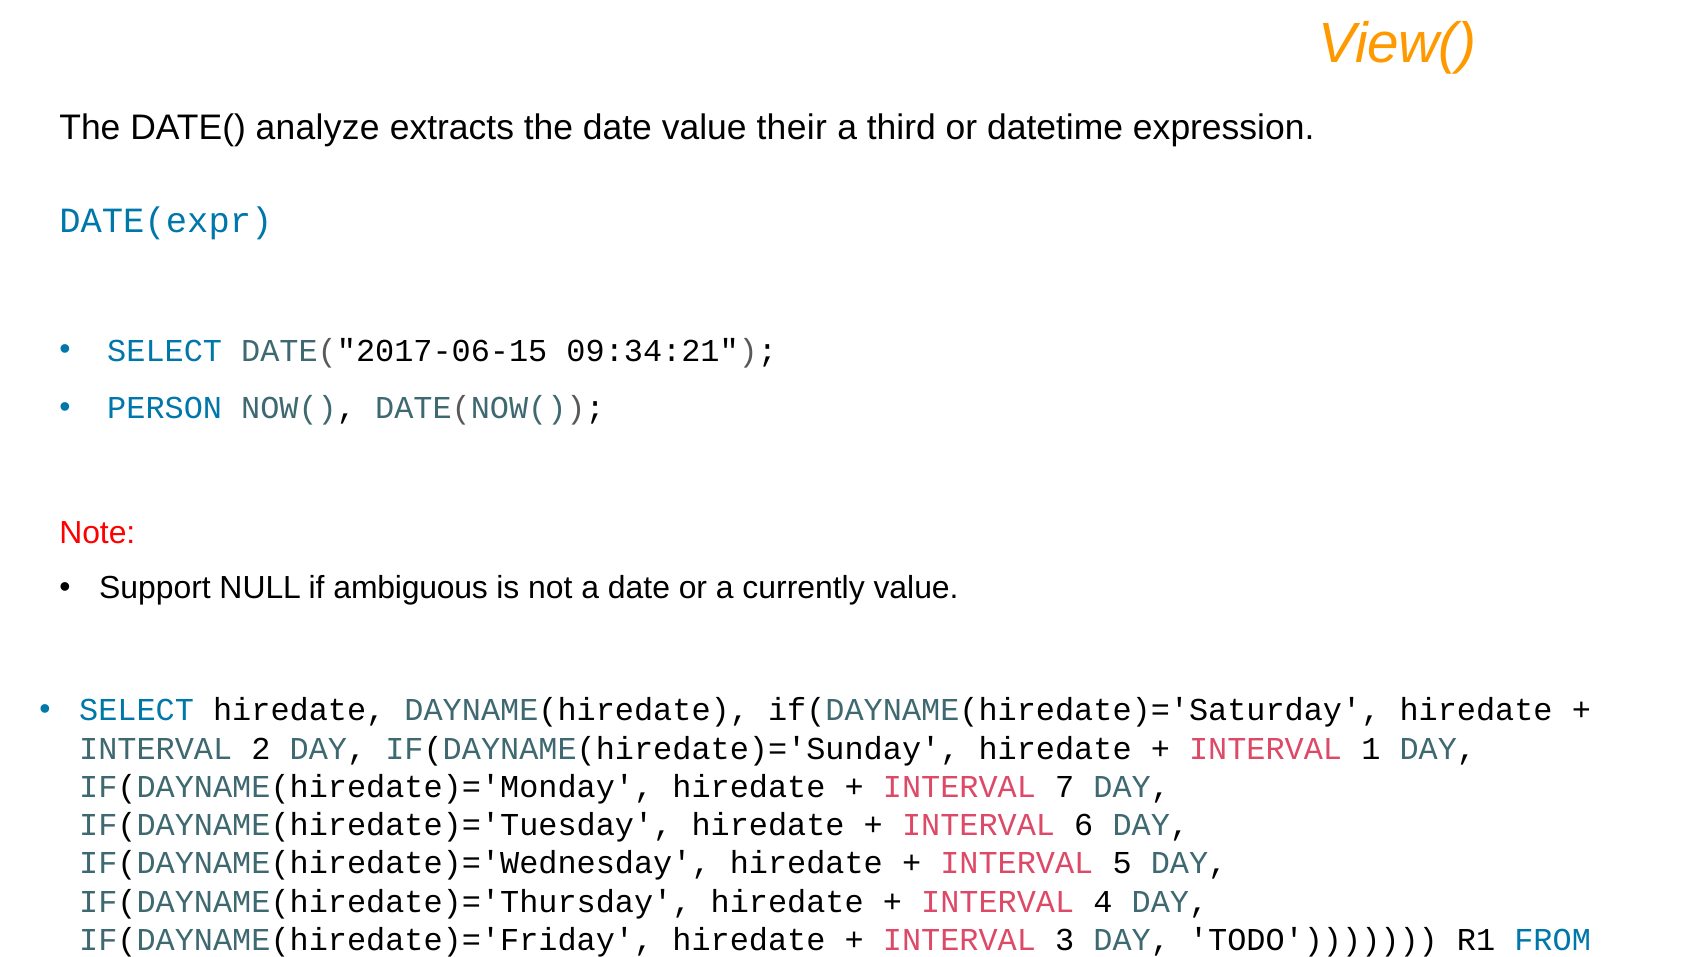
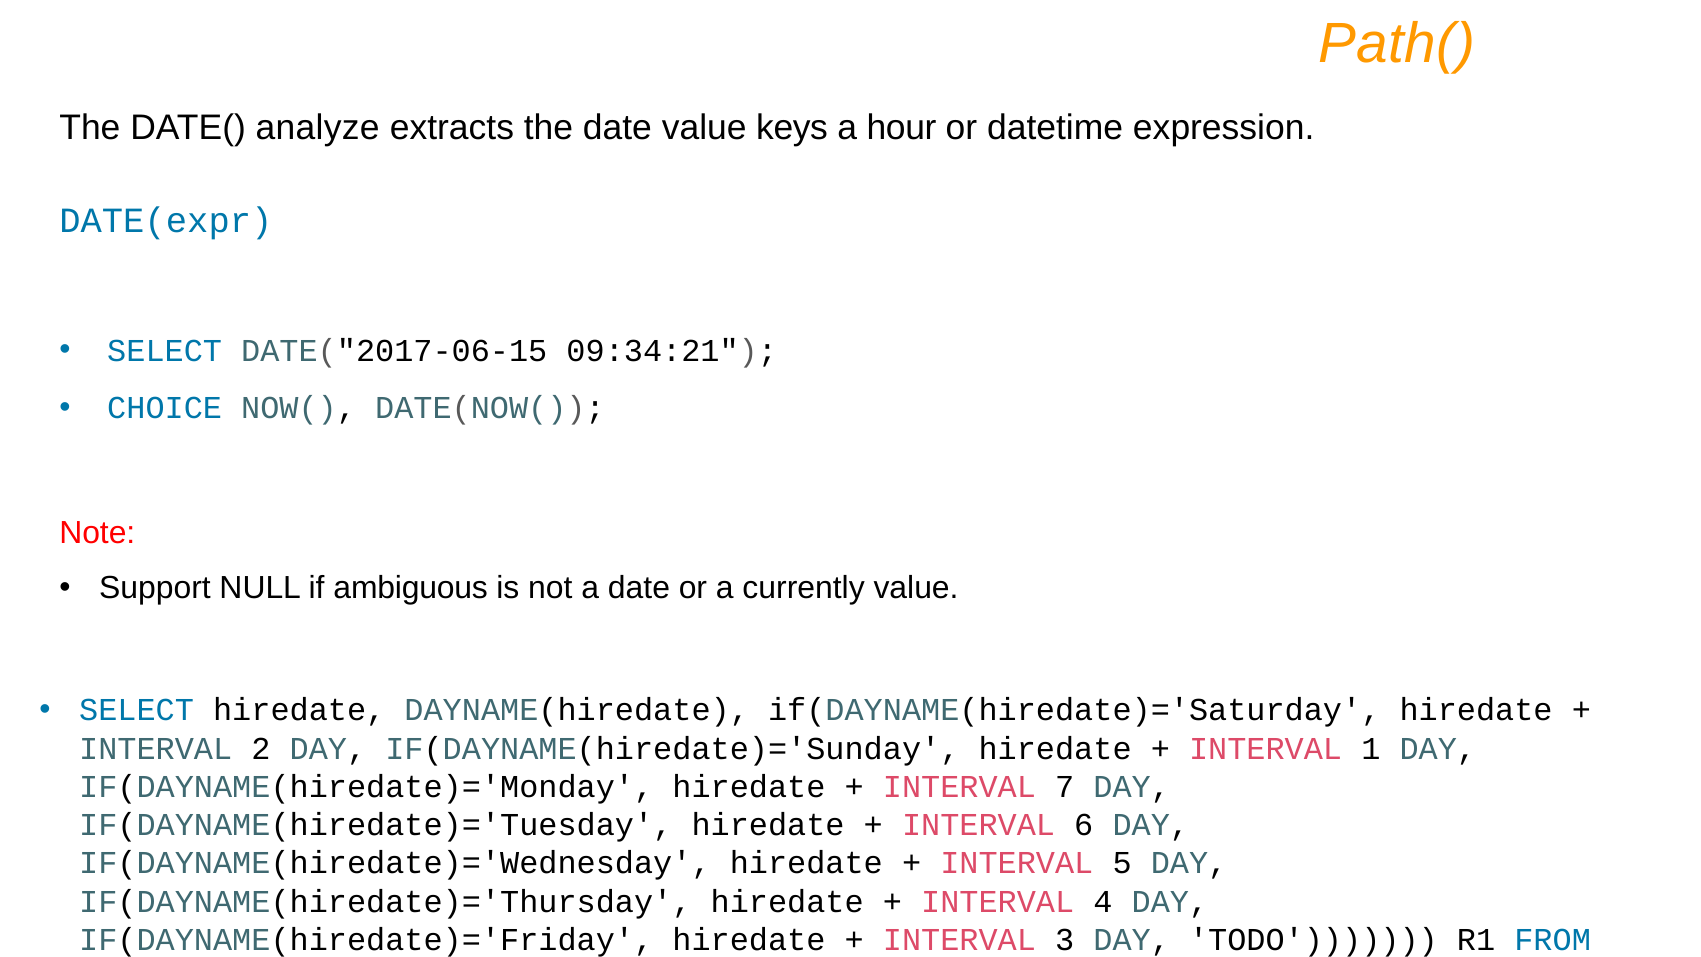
View(: View( -> Path( (1397, 44)
their: their -> keys (792, 128)
third: third -> hour (901, 128)
PERSON: PERSON -> CHOICE (165, 408)
